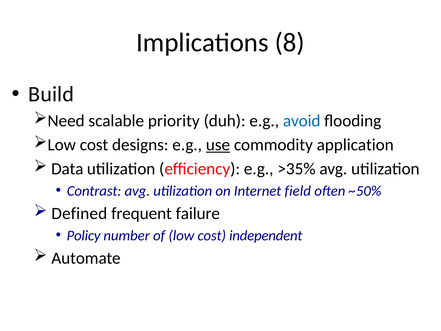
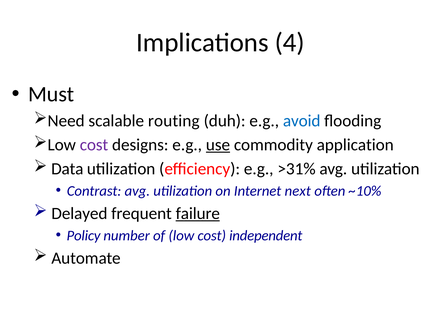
8: 8 -> 4 (290, 43)
Build: Build -> Must (51, 94)
priority: priority -> routing (174, 121)
cost colour: black -> purple (94, 145)
>35%: >35% -> >31% (297, 169)
field: field -> next (298, 191)
~50%: ~50% -> ~10% (365, 191)
Defined: Defined -> Delayed (79, 213)
failure underline: none -> present (198, 213)
